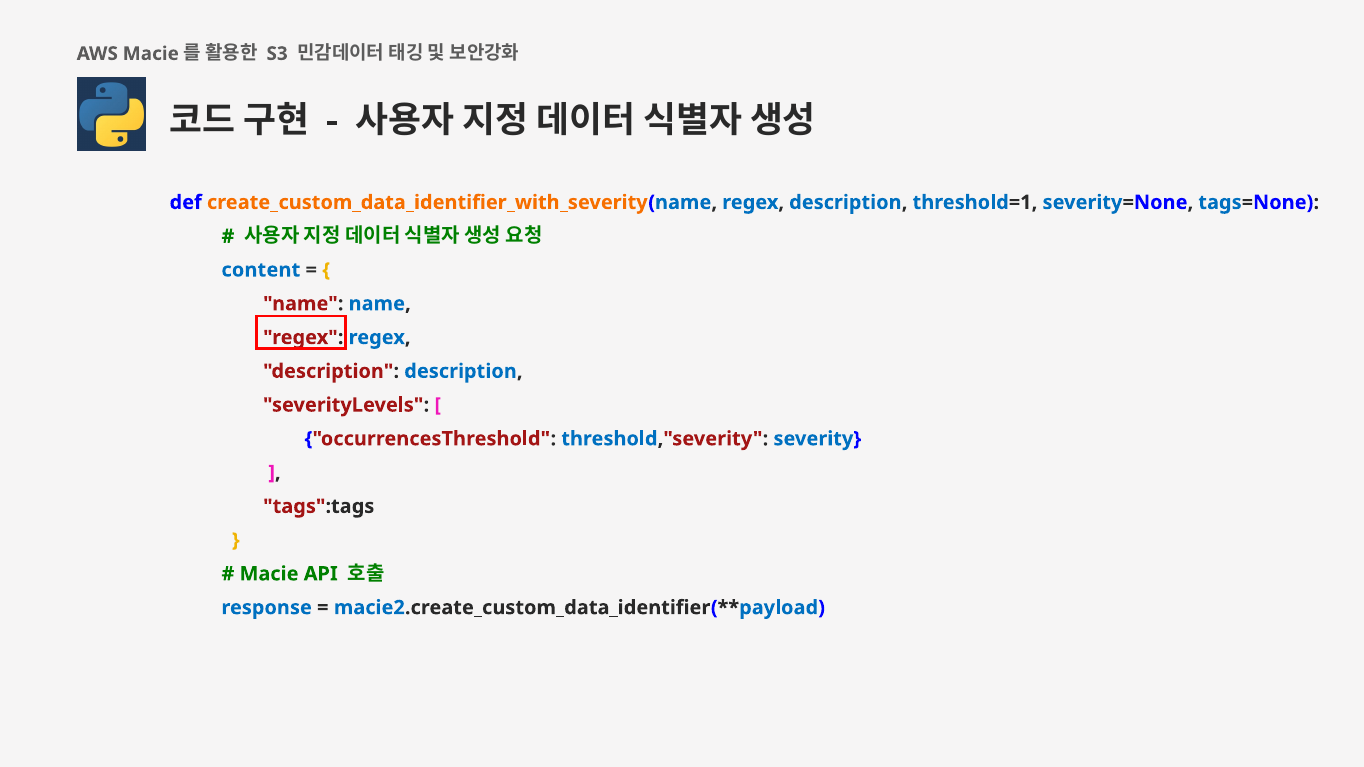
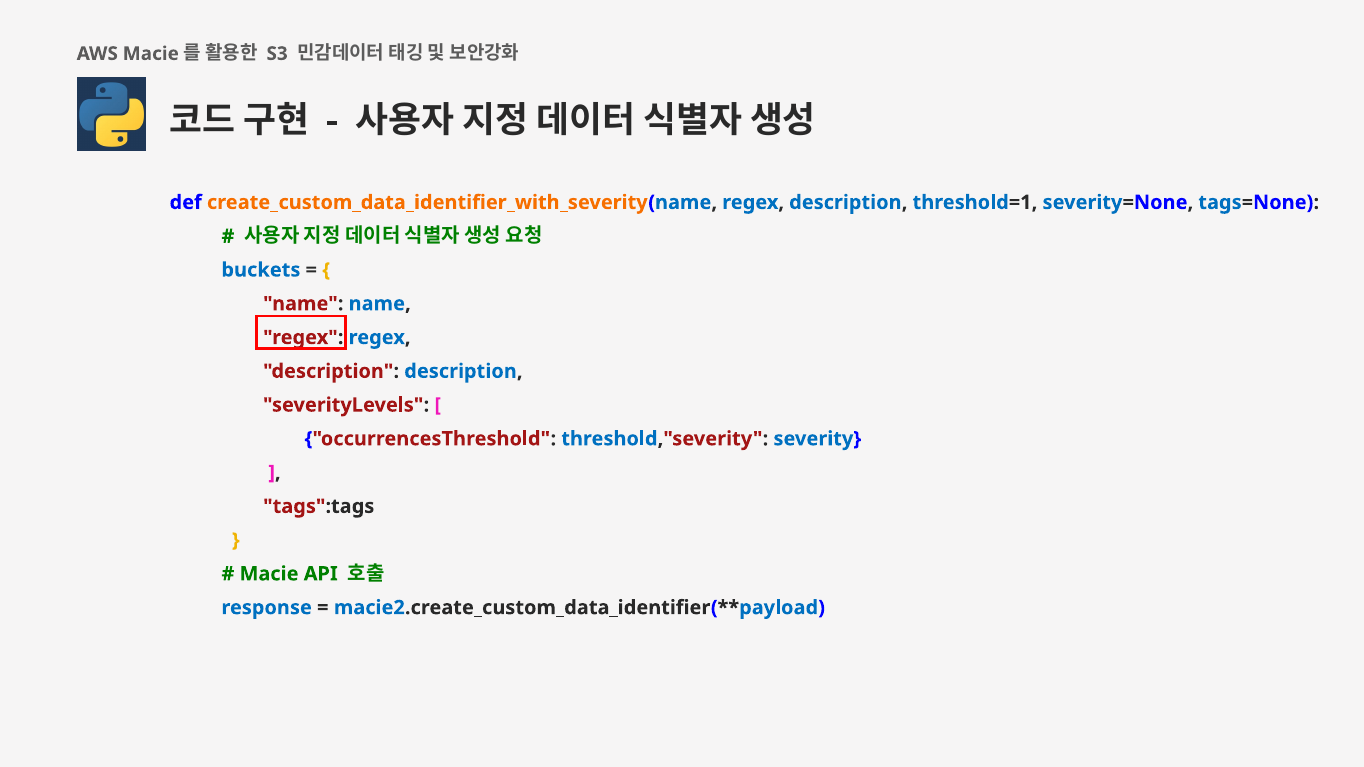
content: content -> buckets (261, 270)
